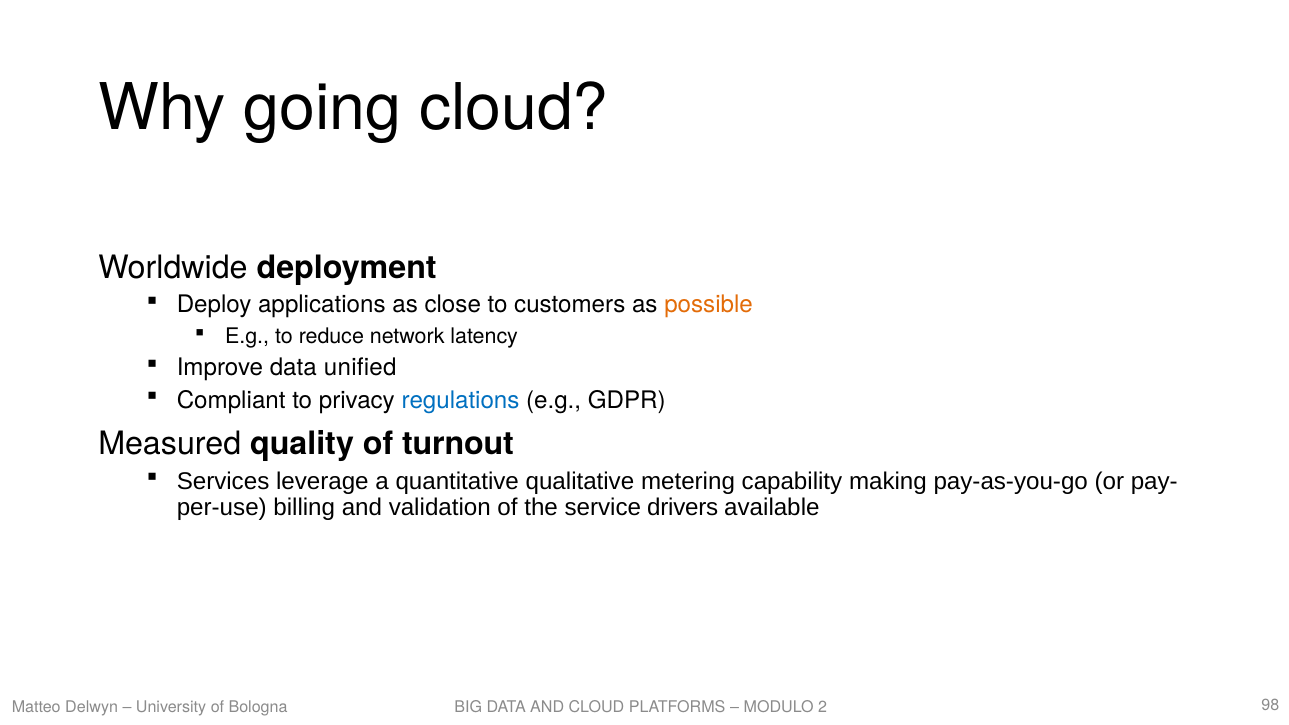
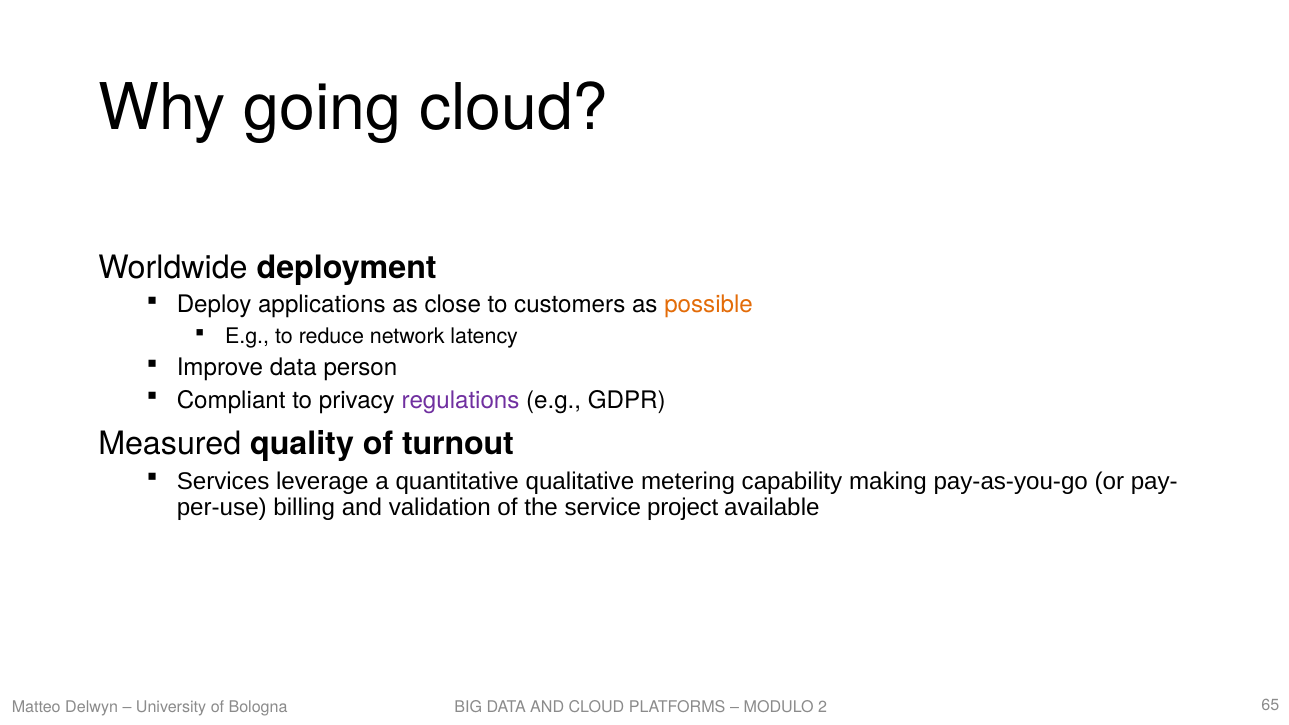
unified: unified -> person (360, 368)
regulations colour: blue -> purple (460, 400)
drivers: drivers -> project (683, 508)
98: 98 -> 65 (1270, 705)
